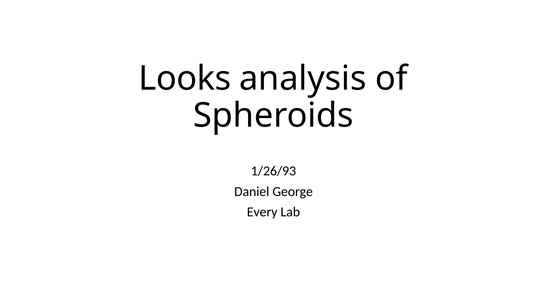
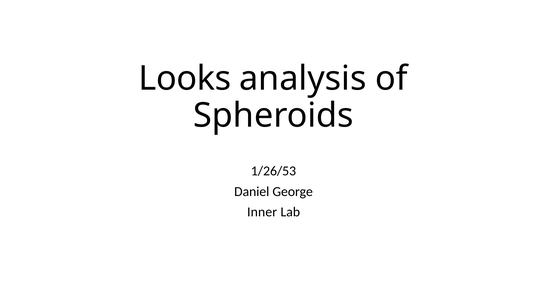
1/26/93: 1/26/93 -> 1/26/53 (273, 171)
Every: Every -> Inner (262, 212)
